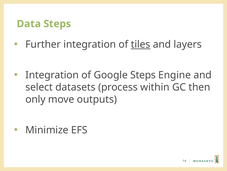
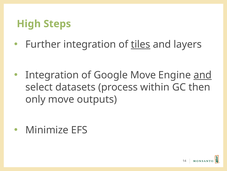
Data: Data -> High (29, 24)
Google Steps: Steps -> Move (143, 75)
and underline: none -> present (203, 75)
